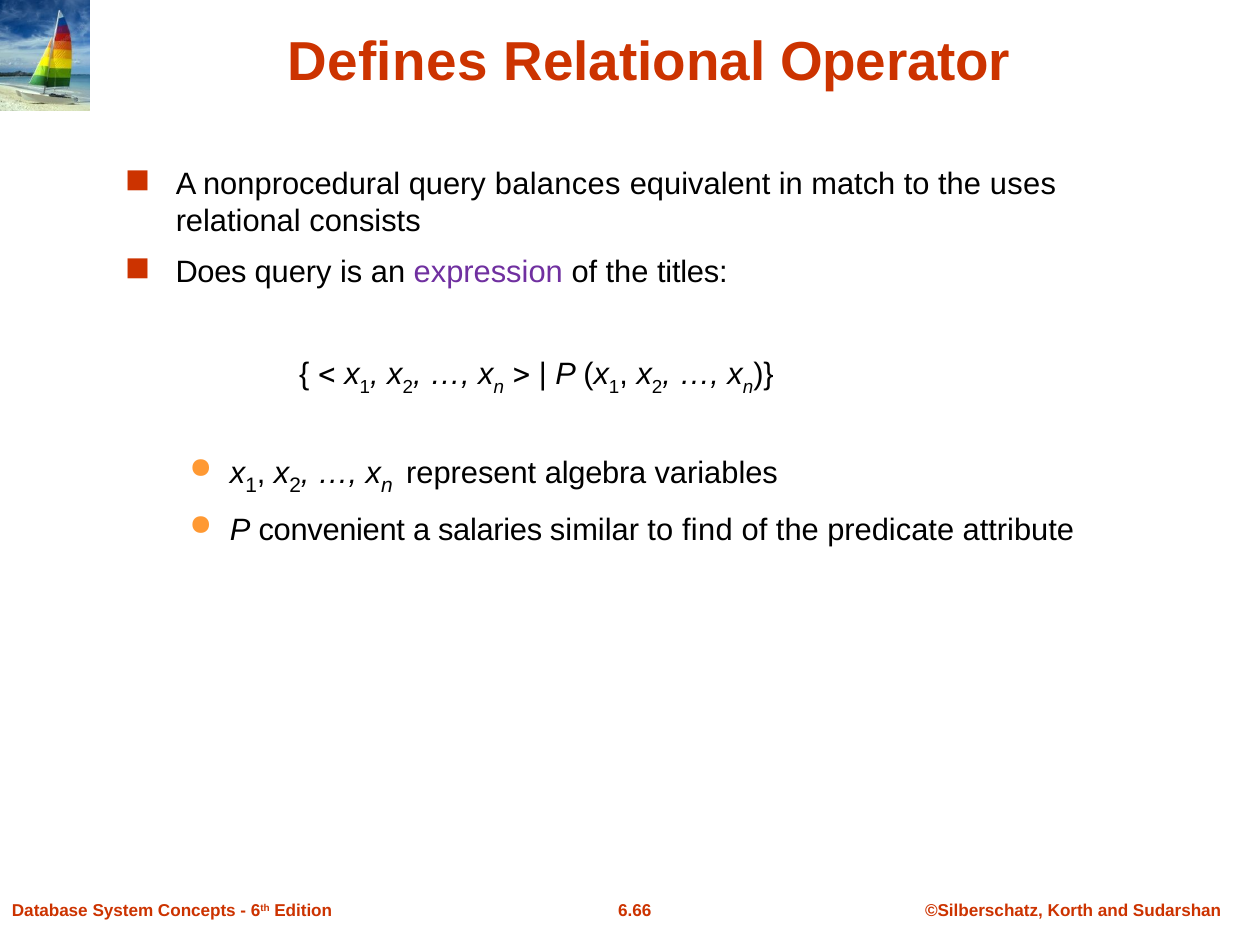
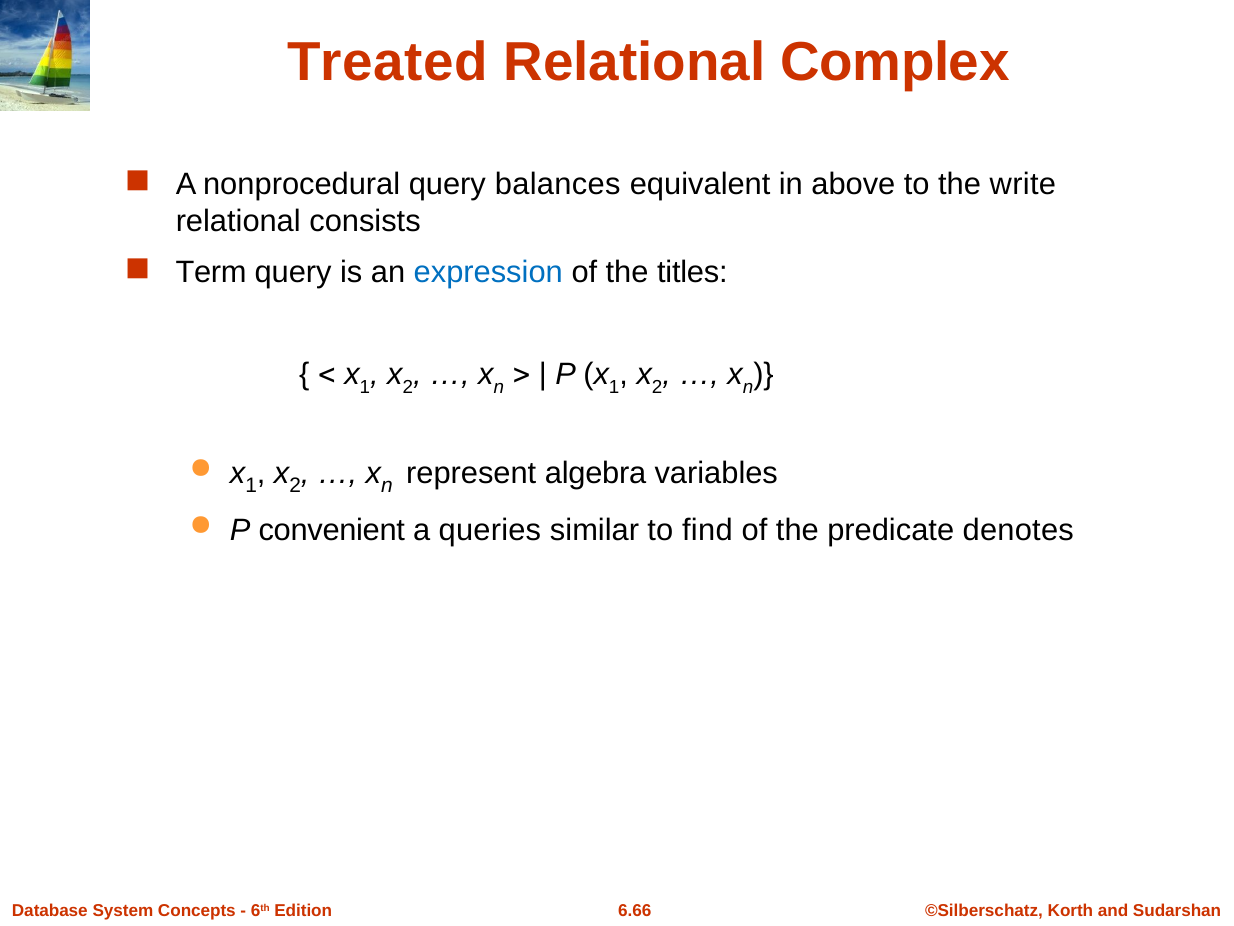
Defines: Defines -> Treated (387, 63)
Operator: Operator -> Complex (895, 63)
match: match -> above (853, 184)
uses: uses -> write (1023, 184)
Does: Does -> Term (211, 272)
expression colour: purple -> blue (488, 272)
salaries: salaries -> queries (490, 530)
attribute: attribute -> denotes (1018, 530)
